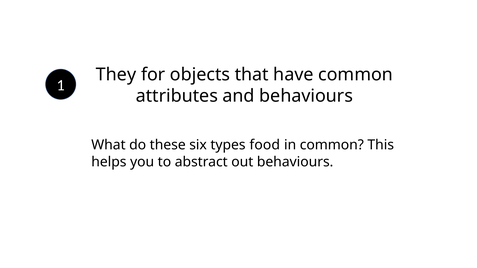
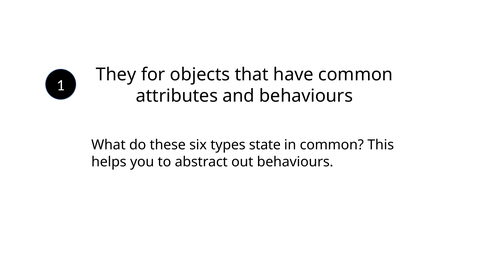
food: food -> state (265, 145)
